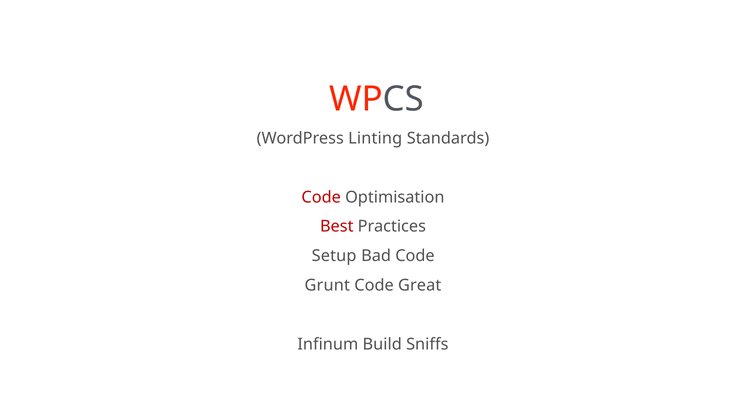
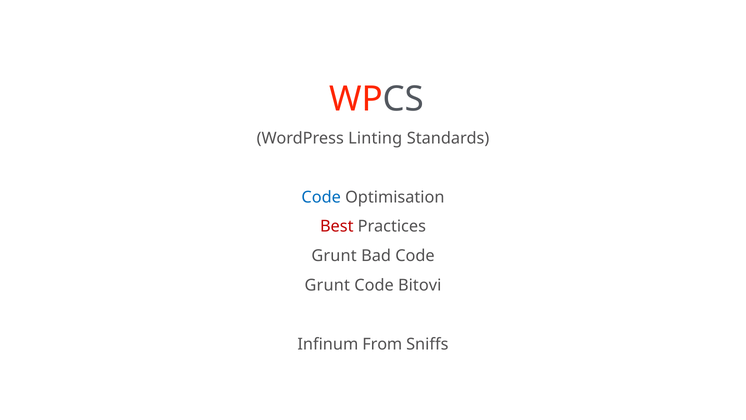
Code colour: red -> blue (321, 197)
Setup: Setup -> Grunt (334, 256)
Great: Great -> Bitovi (420, 285)
Build: Build -> From (382, 344)
